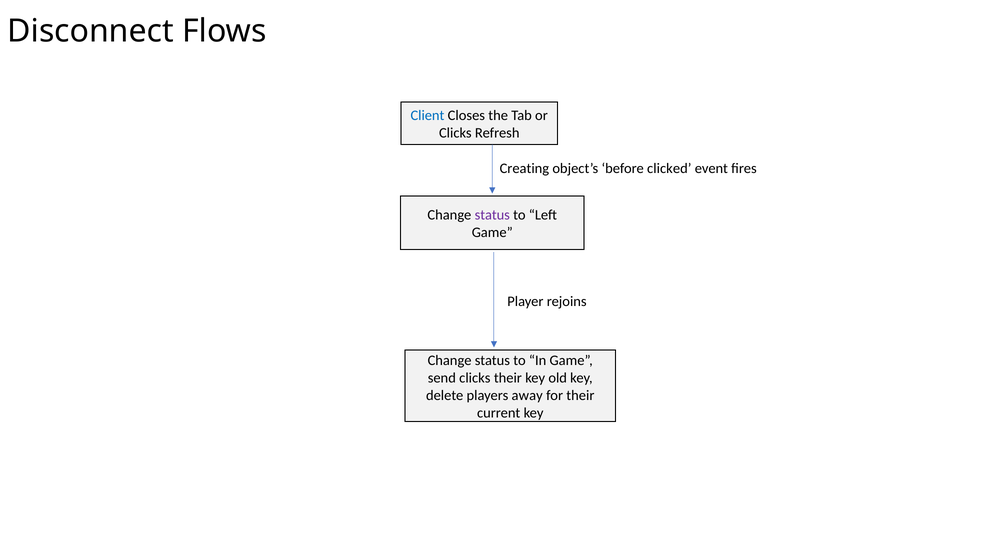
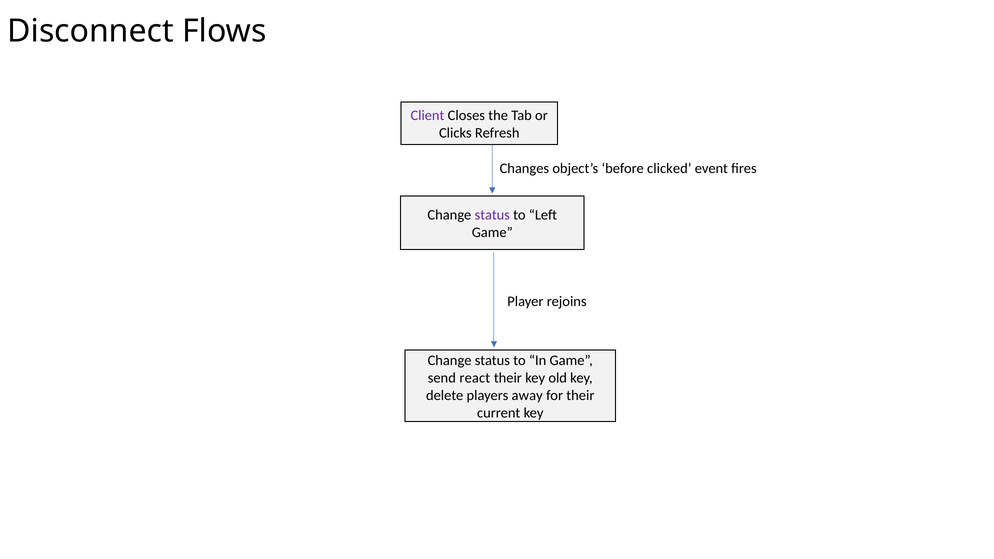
Client colour: blue -> purple (427, 116)
Creating: Creating -> Changes (524, 168)
send clicks: clicks -> react (475, 378)
